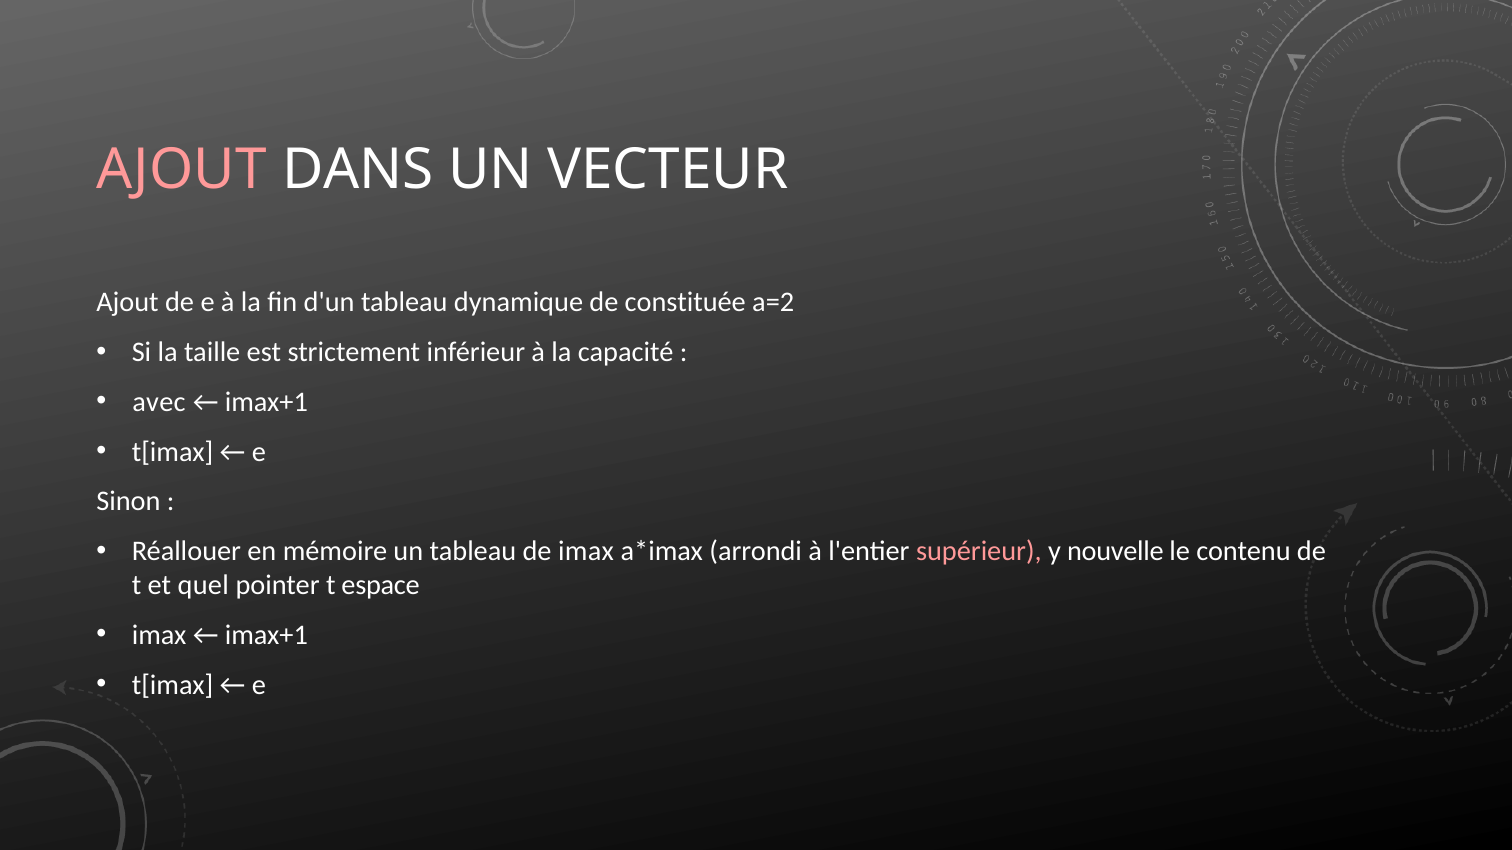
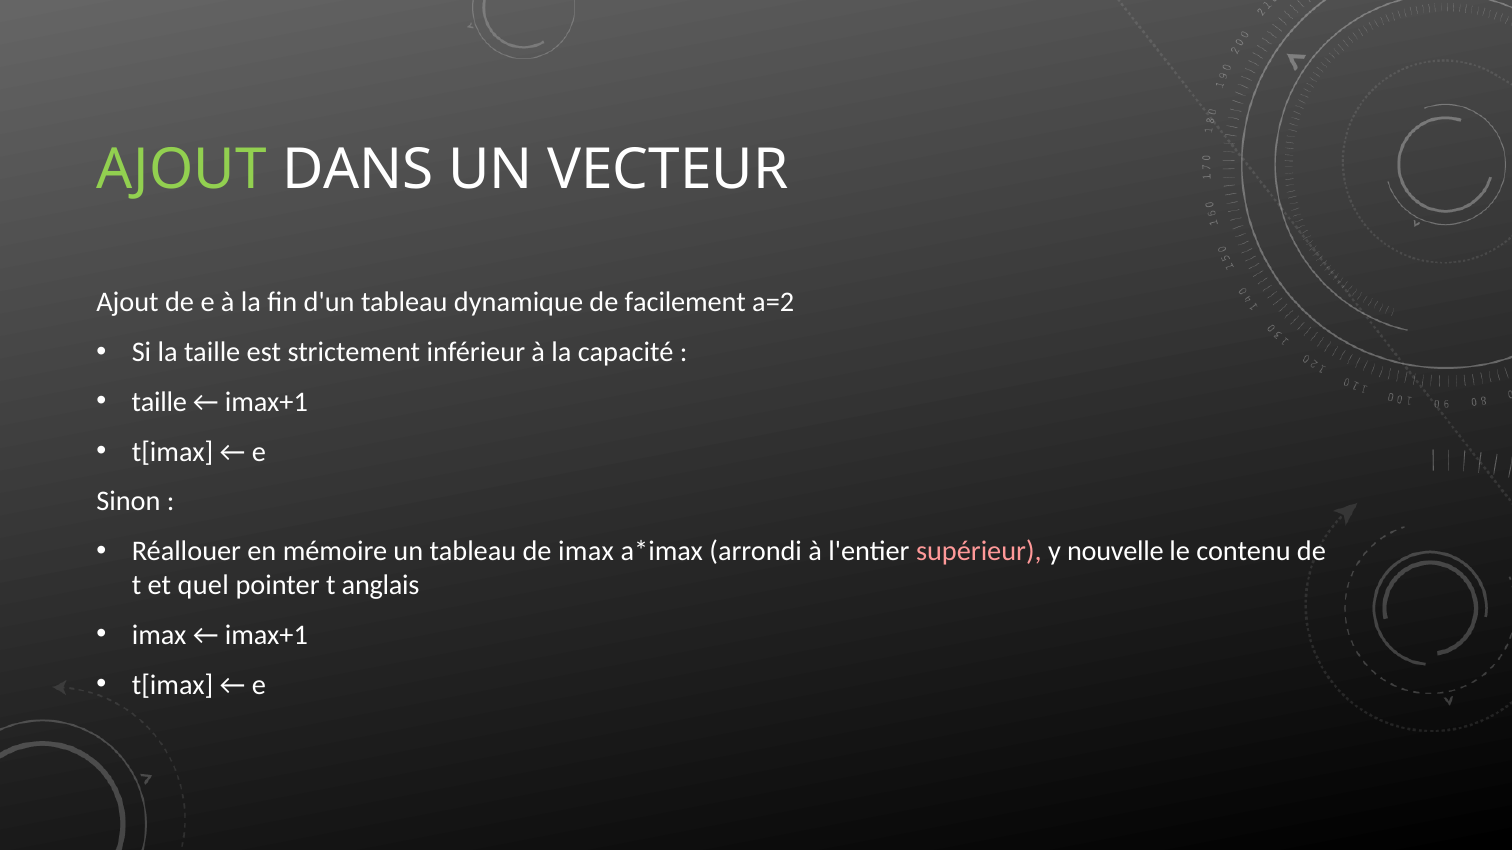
AJOUT colour: pink -> light green (182, 170)
constituée: constituée -> facilement (685, 303)
avec: avec -> taille (159, 402)
espace: espace -> anglais (381, 586)
